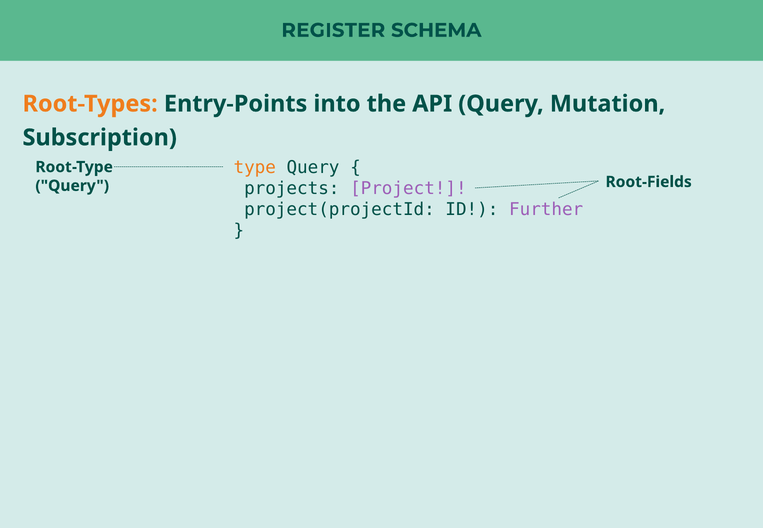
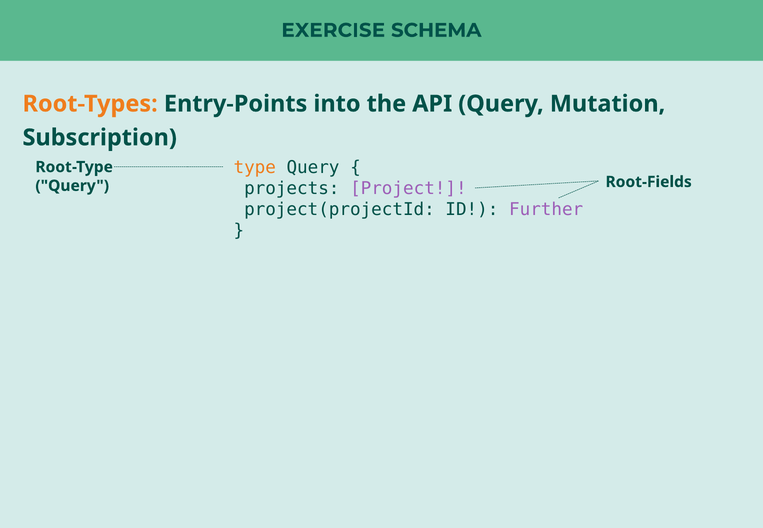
REGISTER: REGISTER -> EXERCISE (333, 30)
